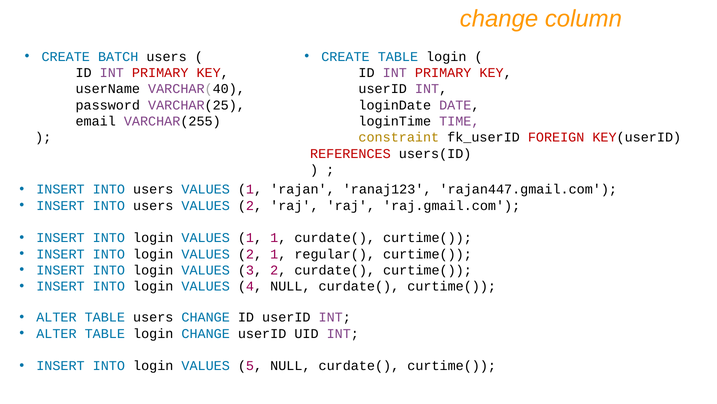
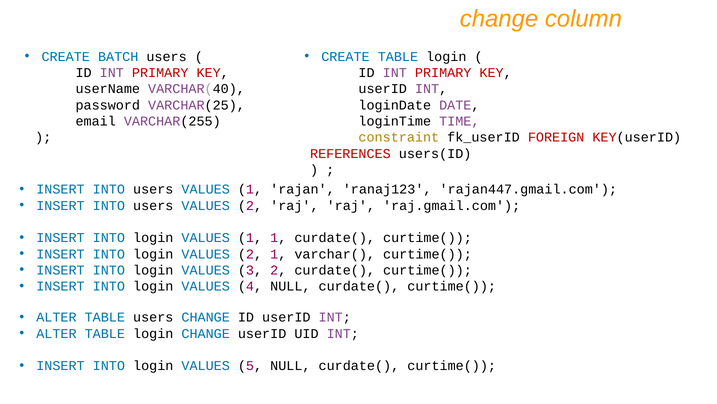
regular(: regular( -> varchar( (335, 254)
